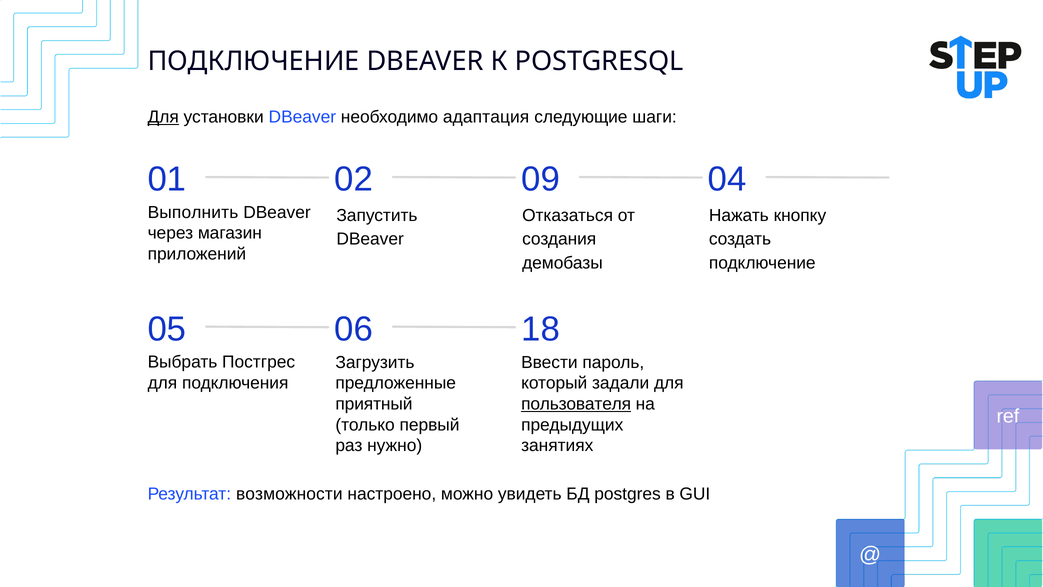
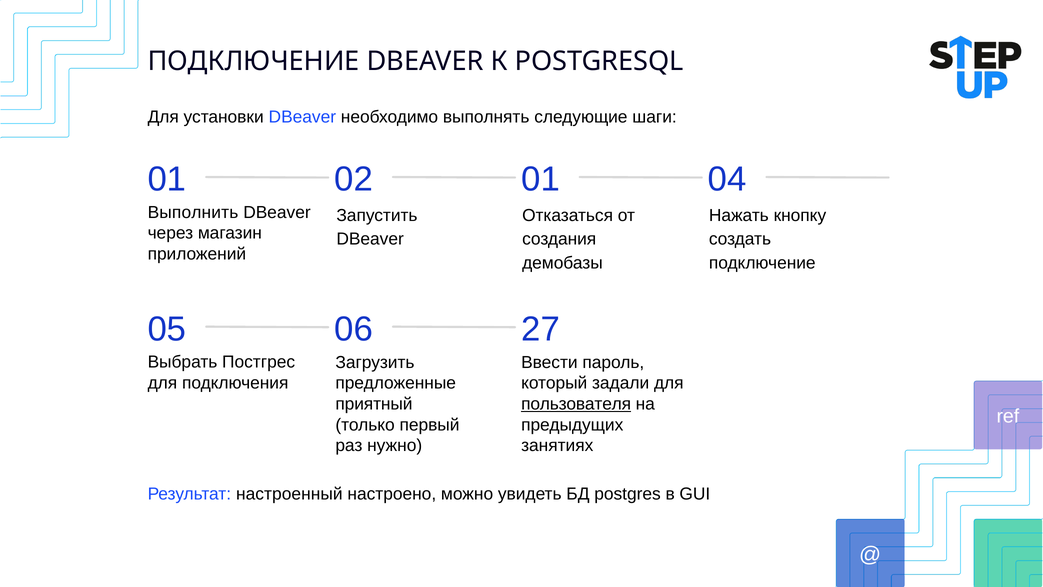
Для underline: present -> none (163, 117)
адаптация: адаптация -> выполнять (486, 117)
02 09: 09 -> 01 (541, 179)
18: 18 -> 27 (541, 329)
возможности: возможности -> настроенный (289, 494)
